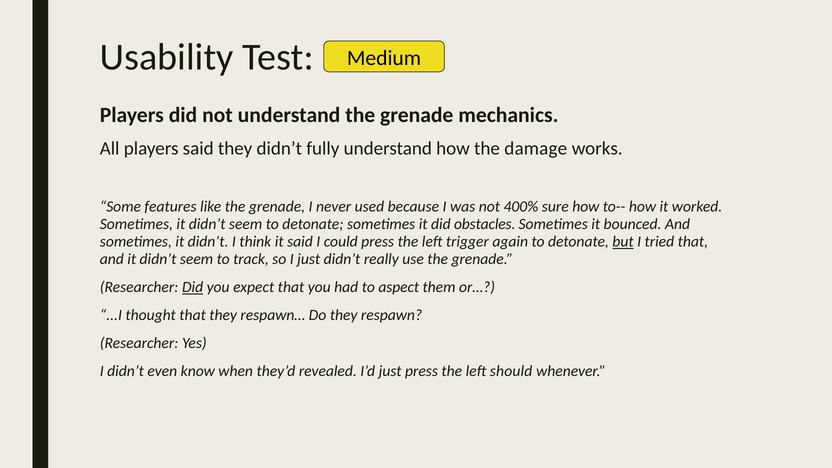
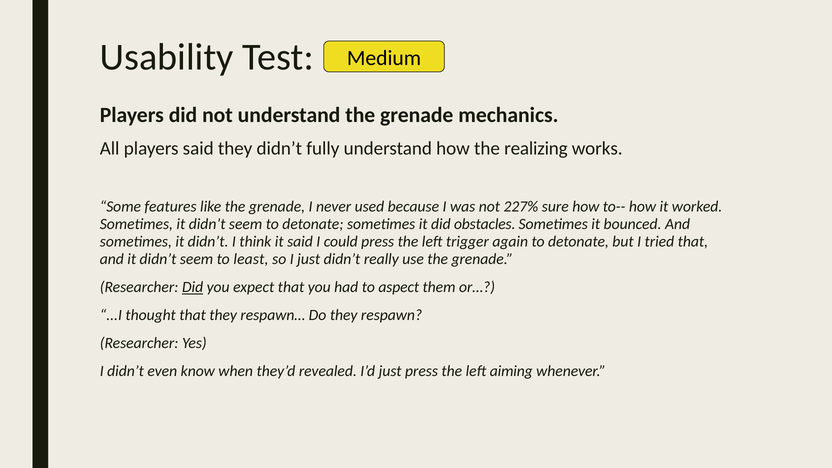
damage: damage -> realizing (536, 148)
400%: 400% -> 227% (521, 206)
but underline: present -> none (623, 242)
track: track -> least (251, 259)
should: should -> aiming (511, 371)
